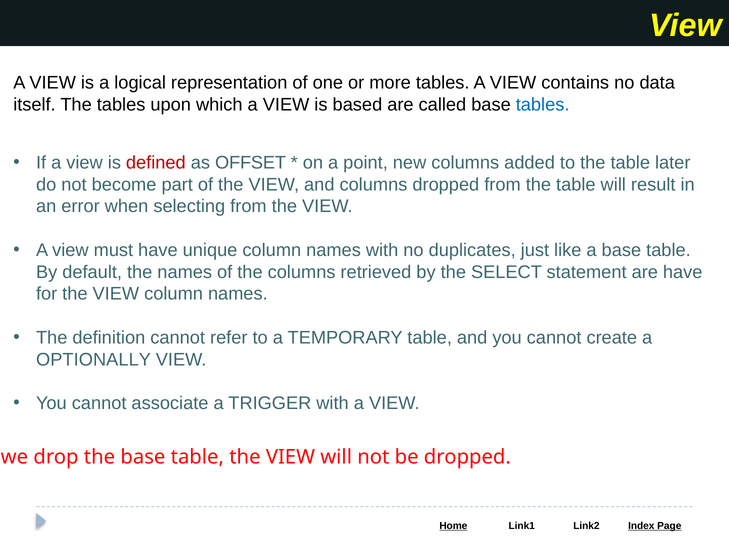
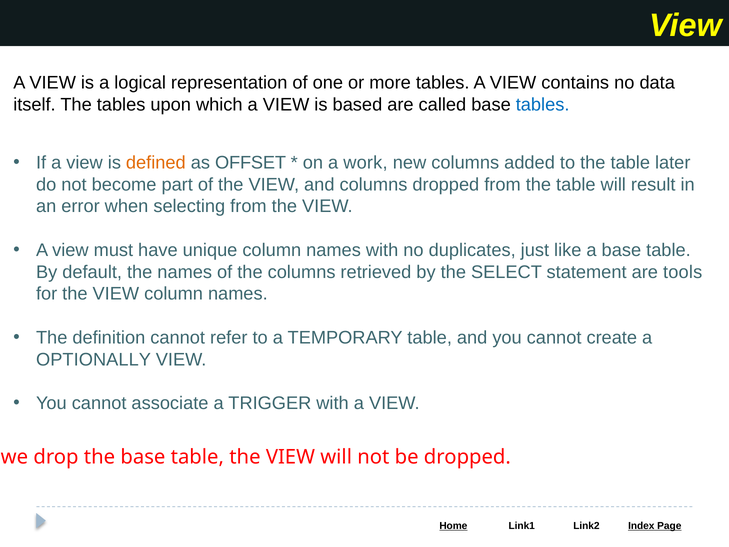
defined colour: red -> orange (156, 163)
point: point -> work (365, 163)
are have: have -> tools (683, 272)
